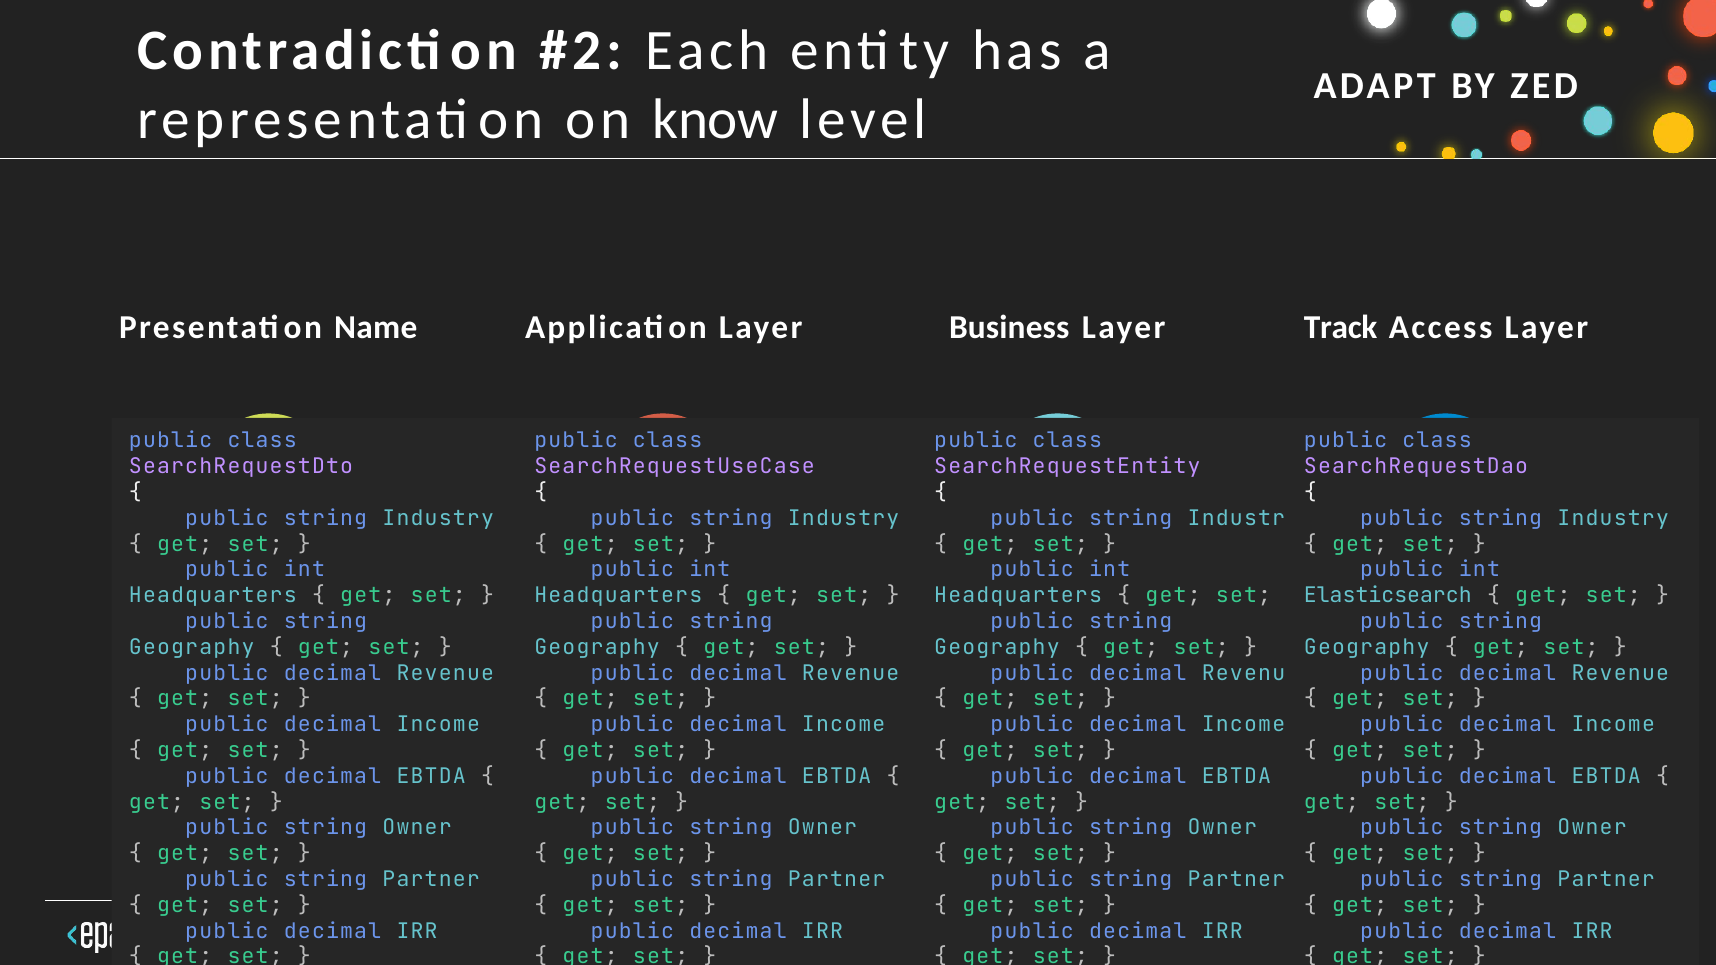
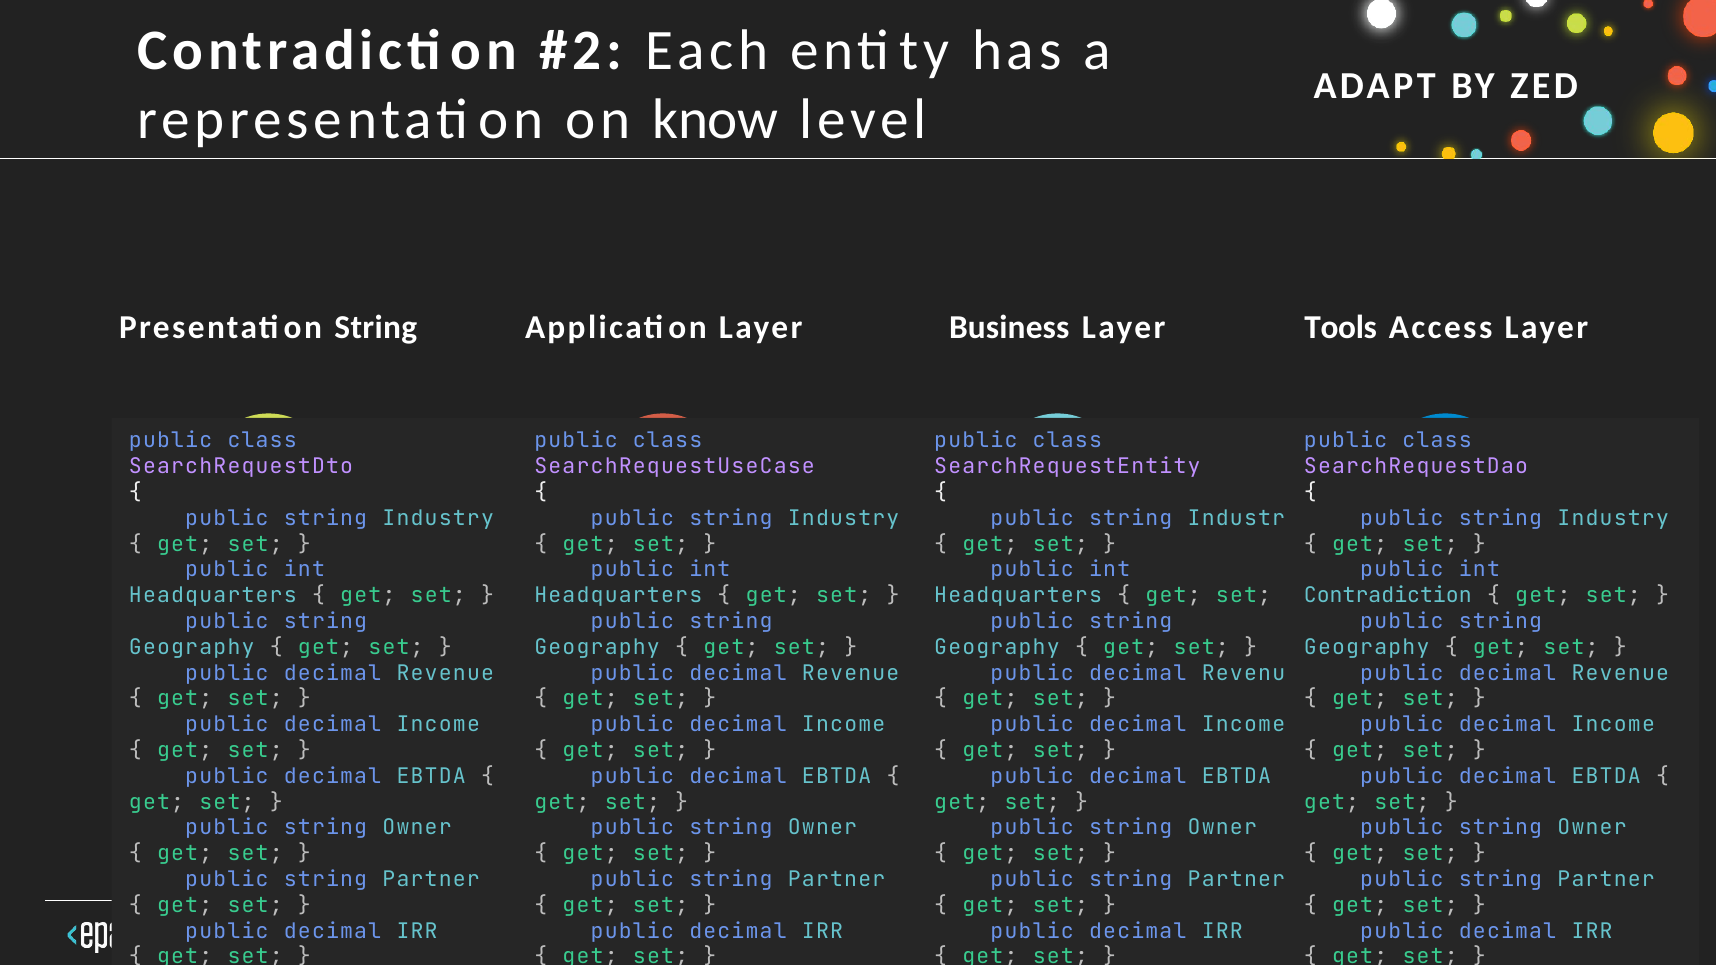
Presentation Name: Name -> String (376, 328)
Track: Track -> Tools (1341, 328)
Elasticsearch: Elasticsearch -> Contradiction (1388, 596)
